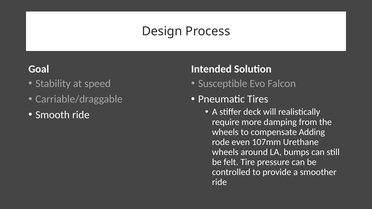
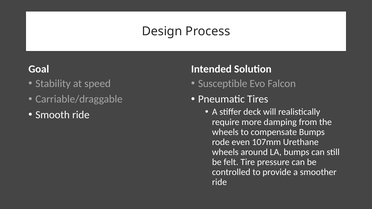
compensate Adding: Adding -> Bumps (312, 132)
